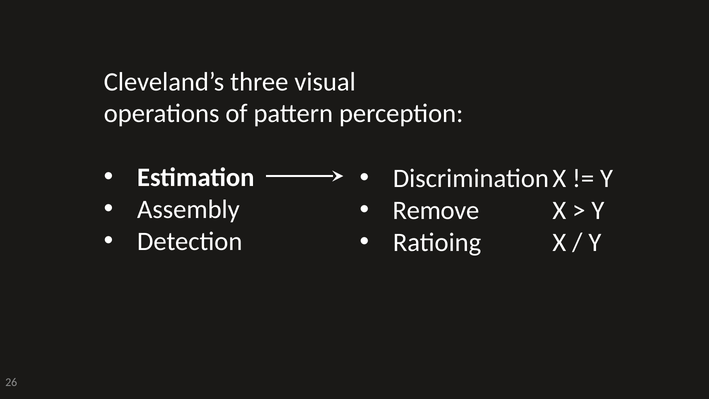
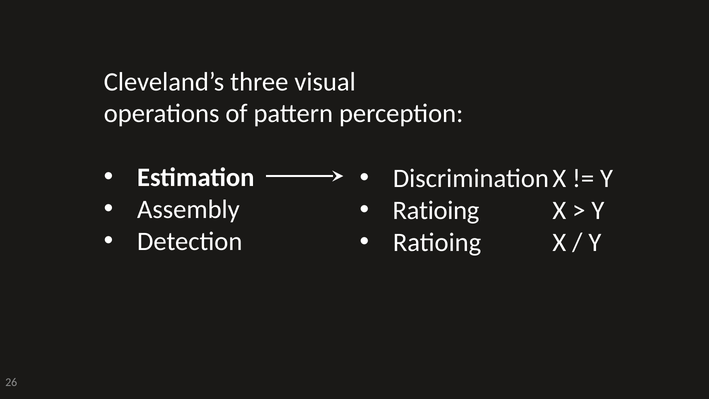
Remove: Remove -> Ratioing (436, 210)
